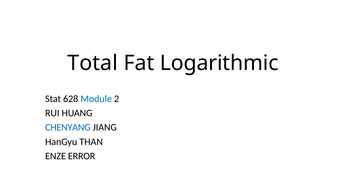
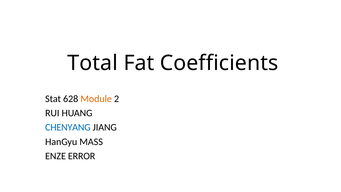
Logarithmic: Logarithmic -> Coefficients (219, 63)
Module colour: blue -> orange (96, 99)
THAN: THAN -> MASS (91, 142)
